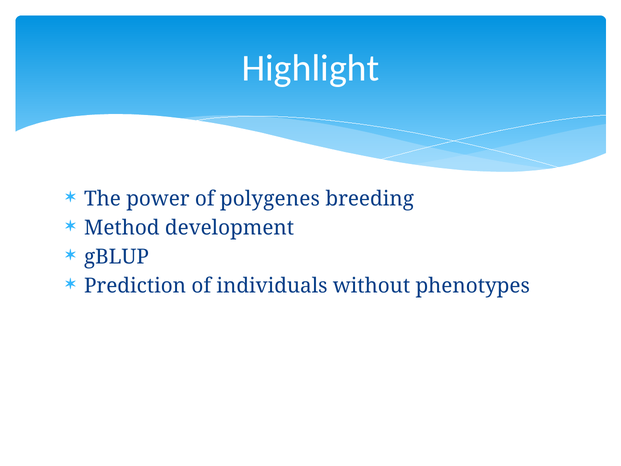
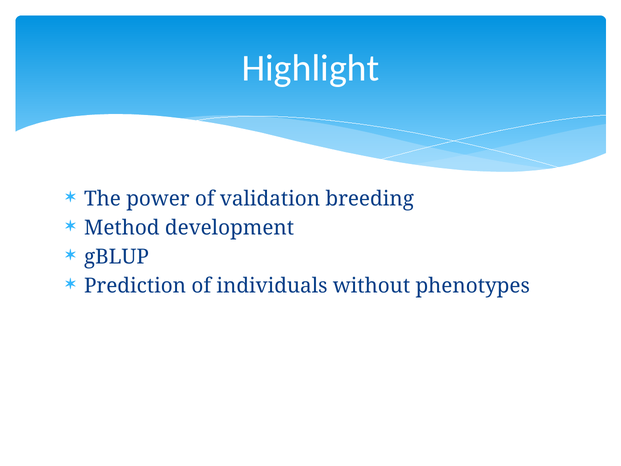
polygenes: polygenes -> validation (270, 199)
